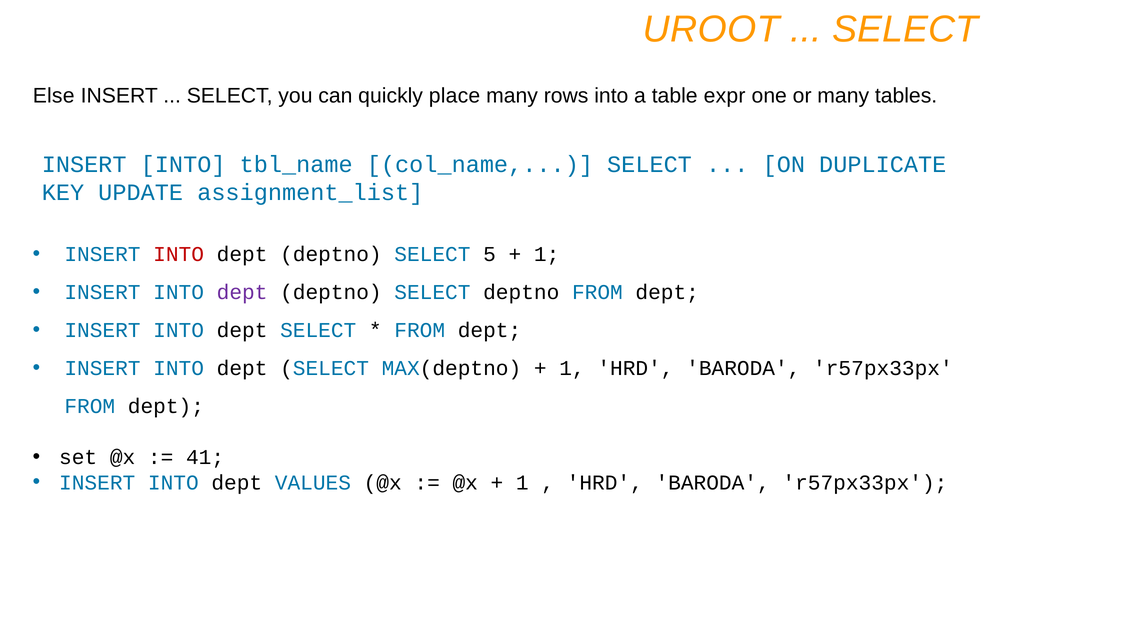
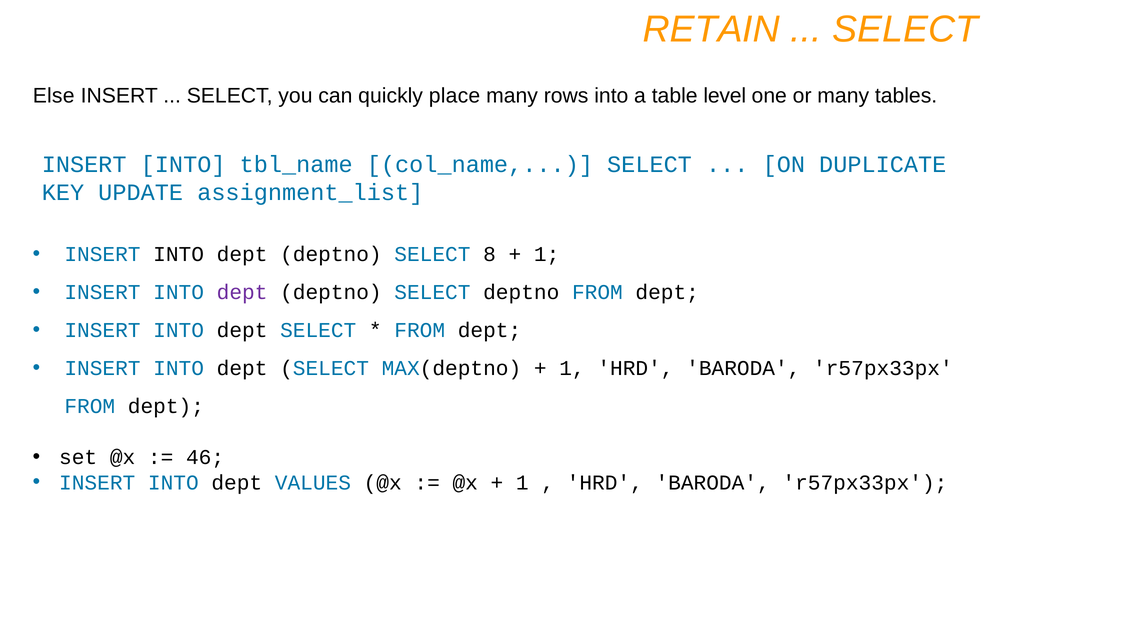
UROOT: UROOT -> RETAIN (711, 29)
expr: expr -> level (725, 96)
INTO colour: red -> black (179, 255)
5: 5 -> 8 (490, 255)
41: 41 -> 46 (205, 458)
